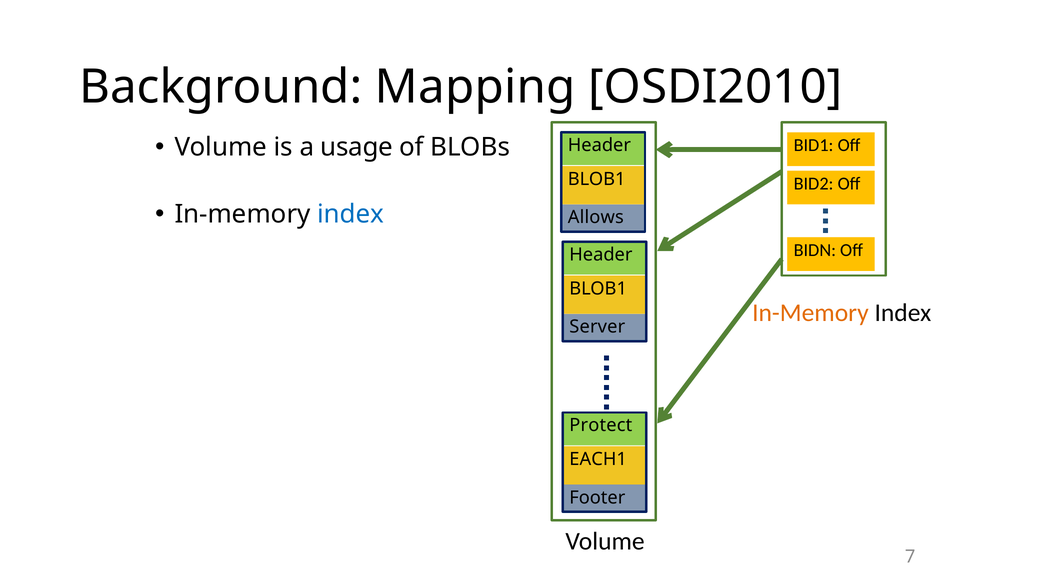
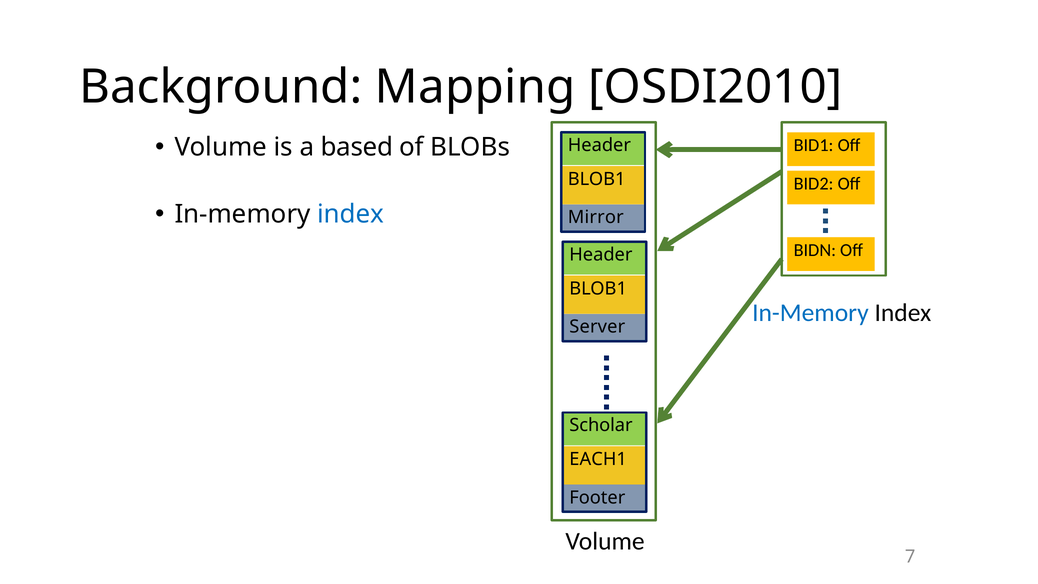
usage: usage -> based (357, 147)
Allows: Allows -> Mirror (596, 217)
In-Memory colour: orange -> blue (810, 313)
Protect: Protect -> Scholar (601, 425)
